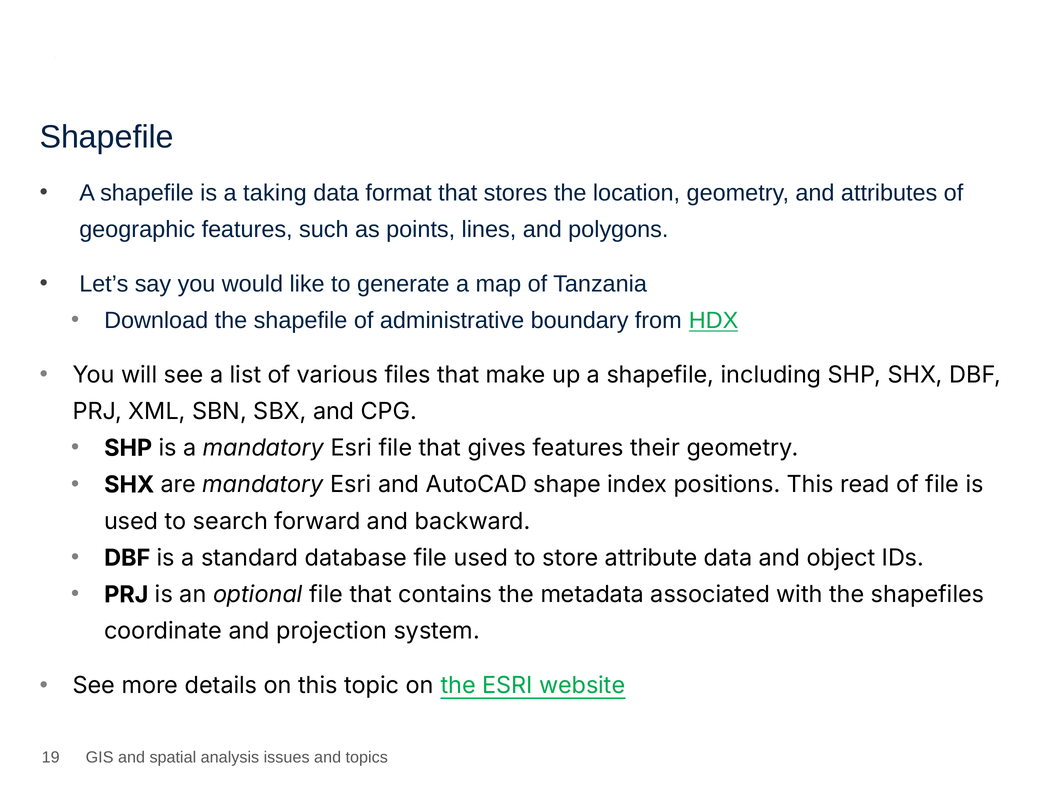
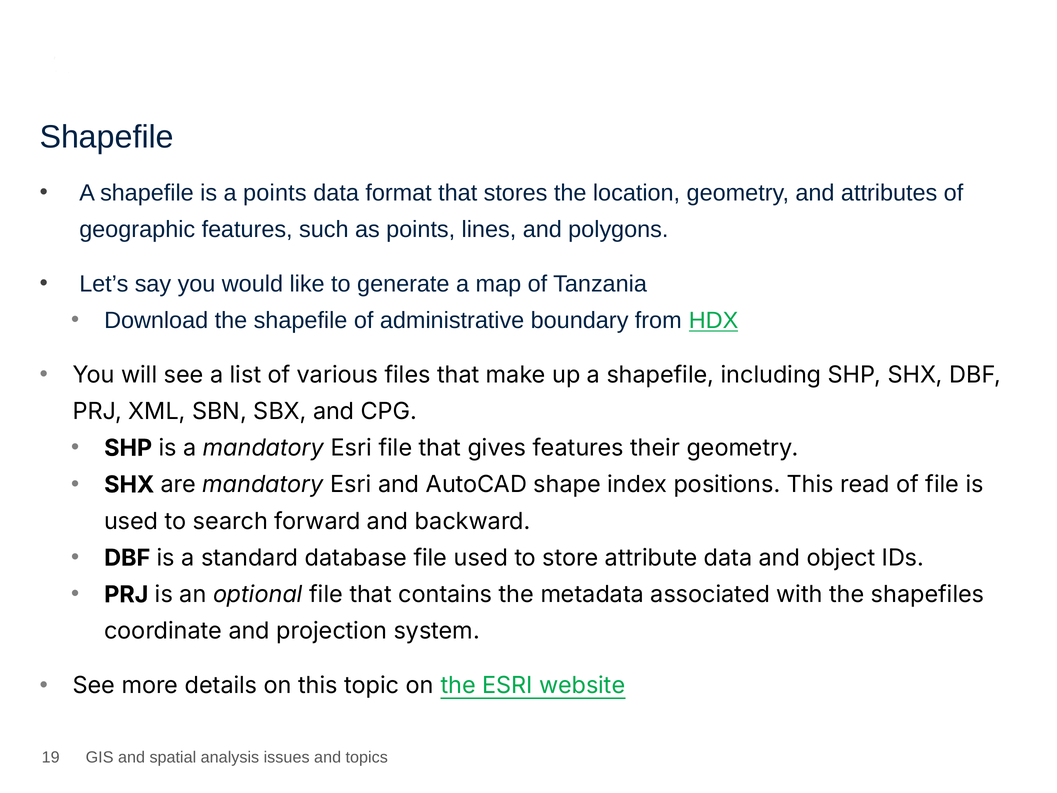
a taking: taking -> points (275, 193)
